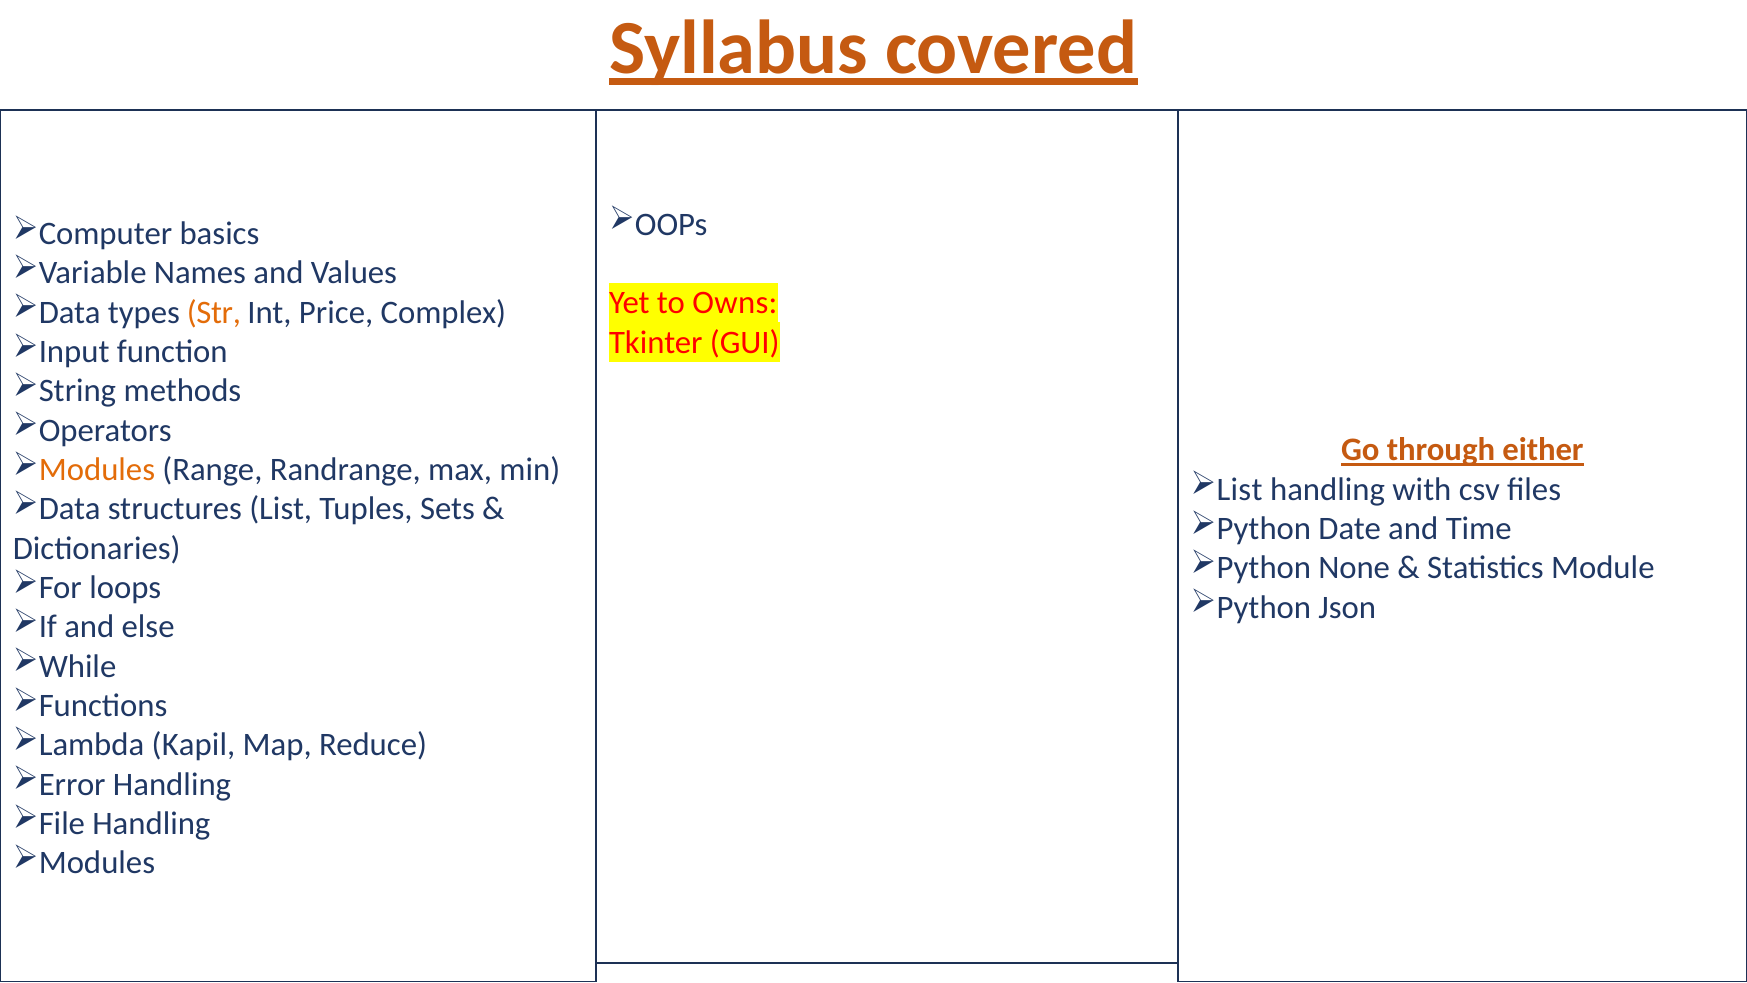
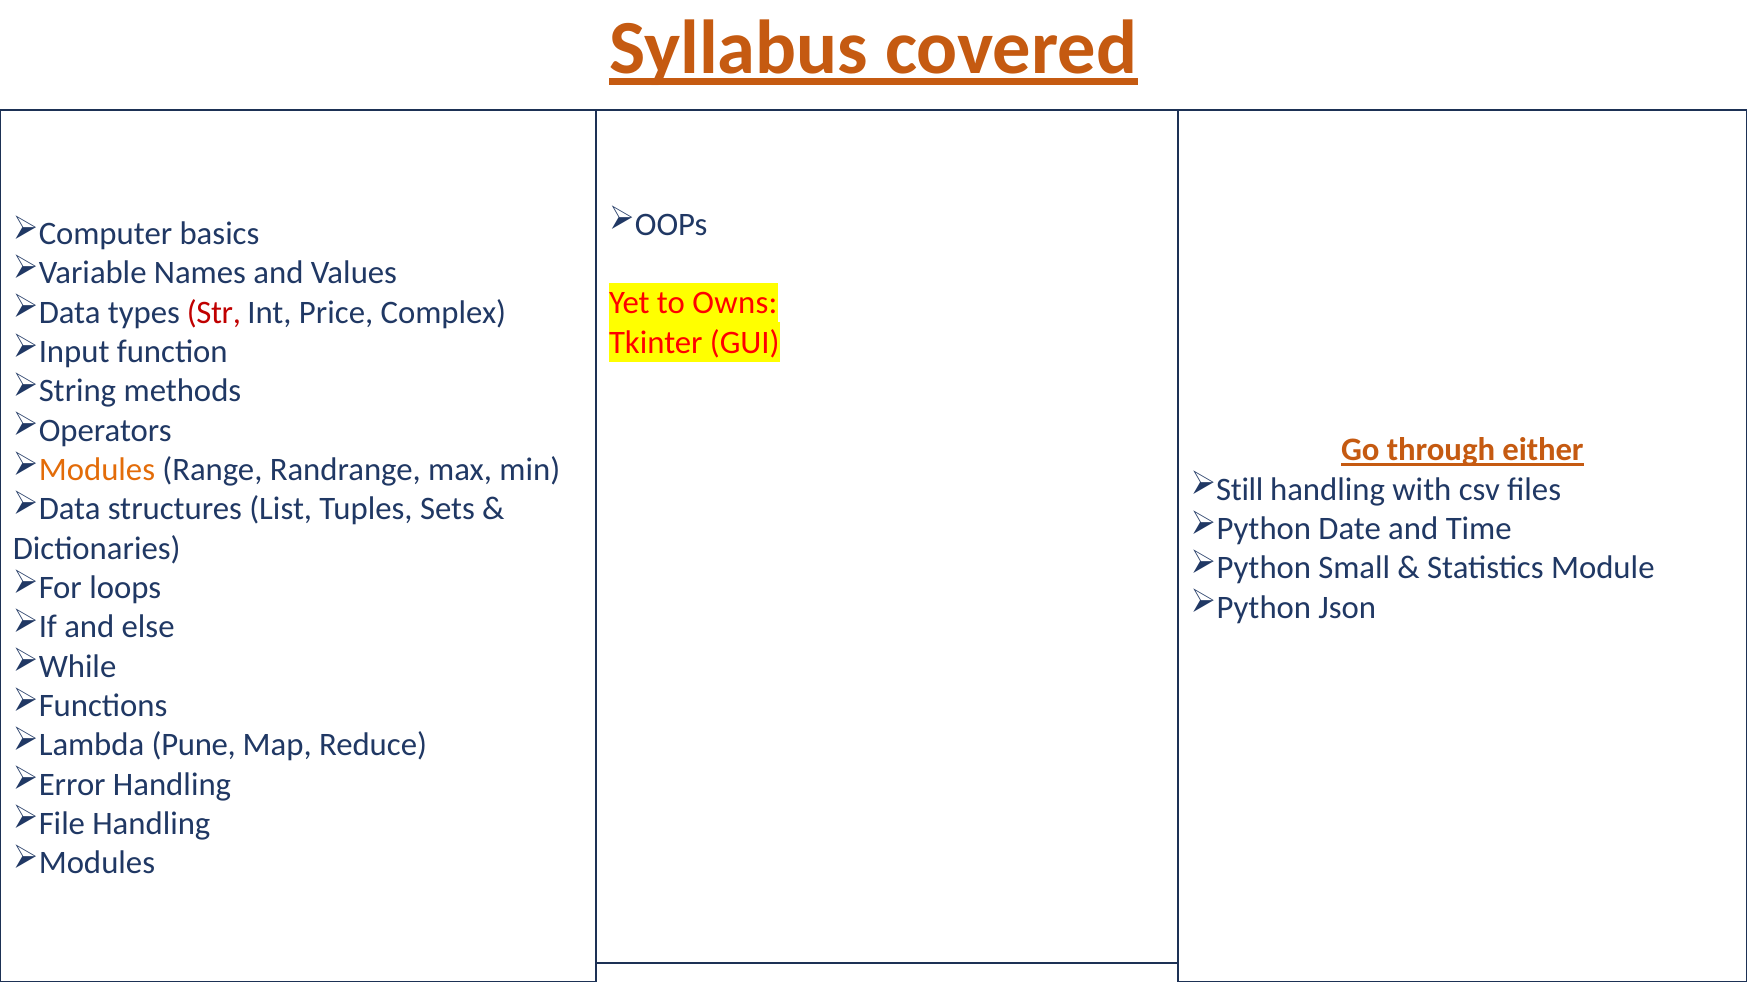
Str colour: orange -> red (214, 312)
List: List -> Still (1240, 489)
None: None -> Small (1354, 568)
Kapil: Kapil -> Pune (194, 745)
